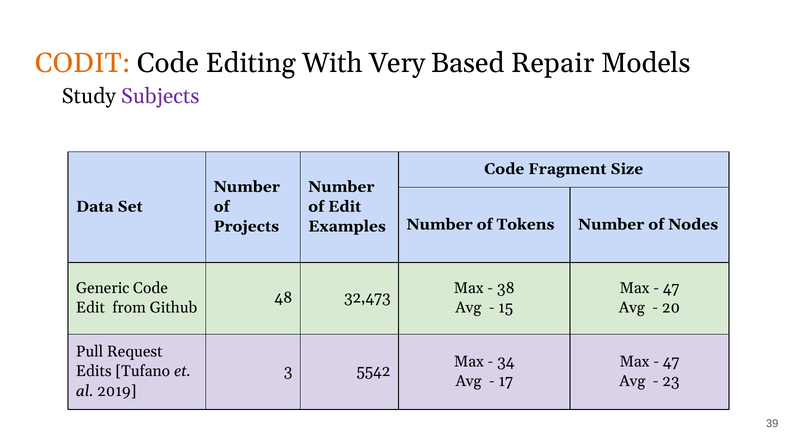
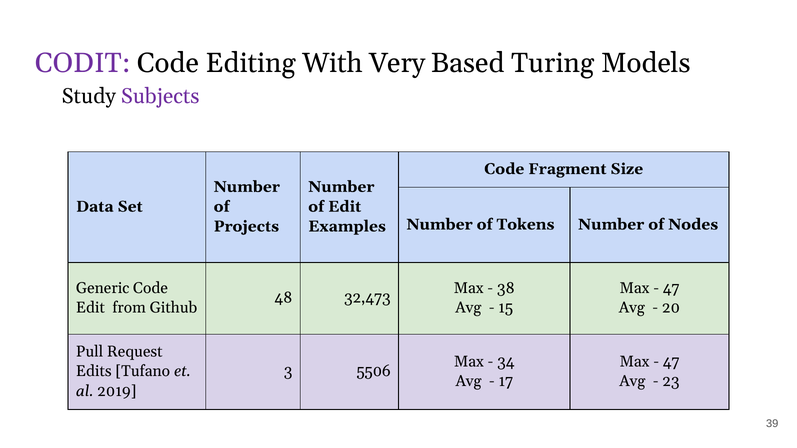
CODIT colour: orange -> purple (83, 63)
Repair: Repair -> Turing (553, 63)
5542: 5542 -> 5506 (374, 372)
